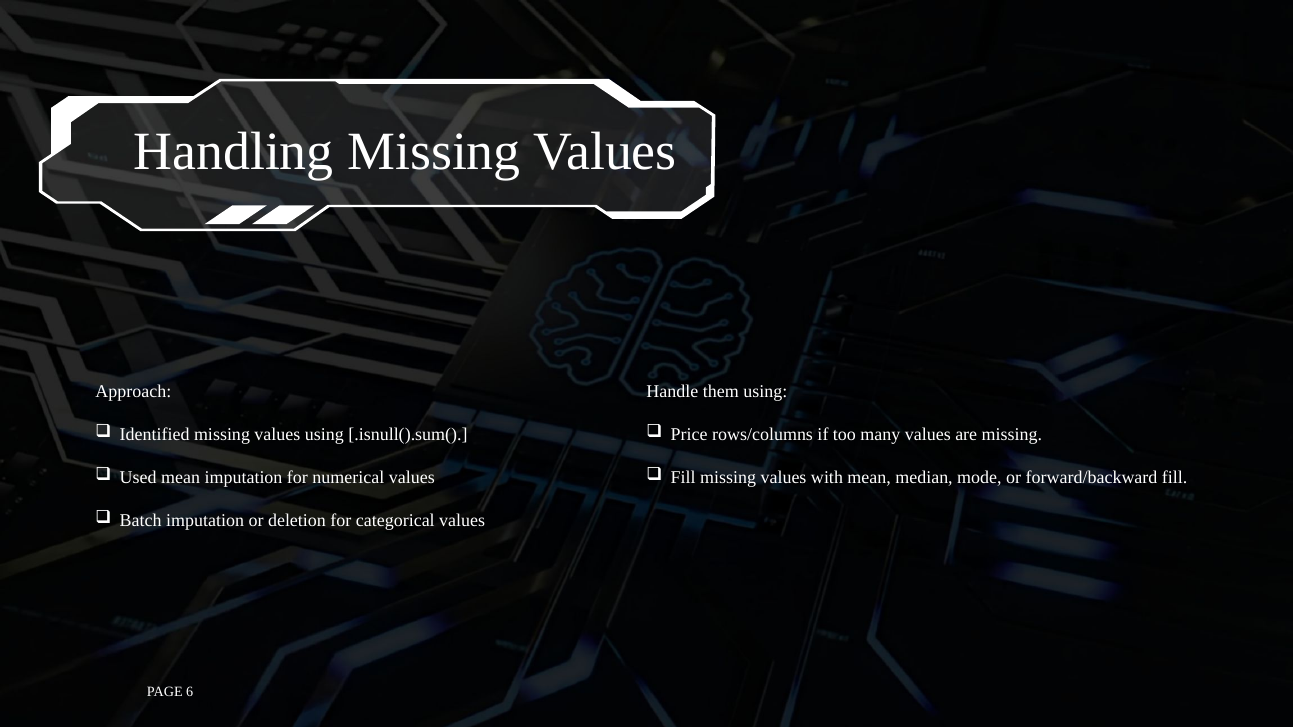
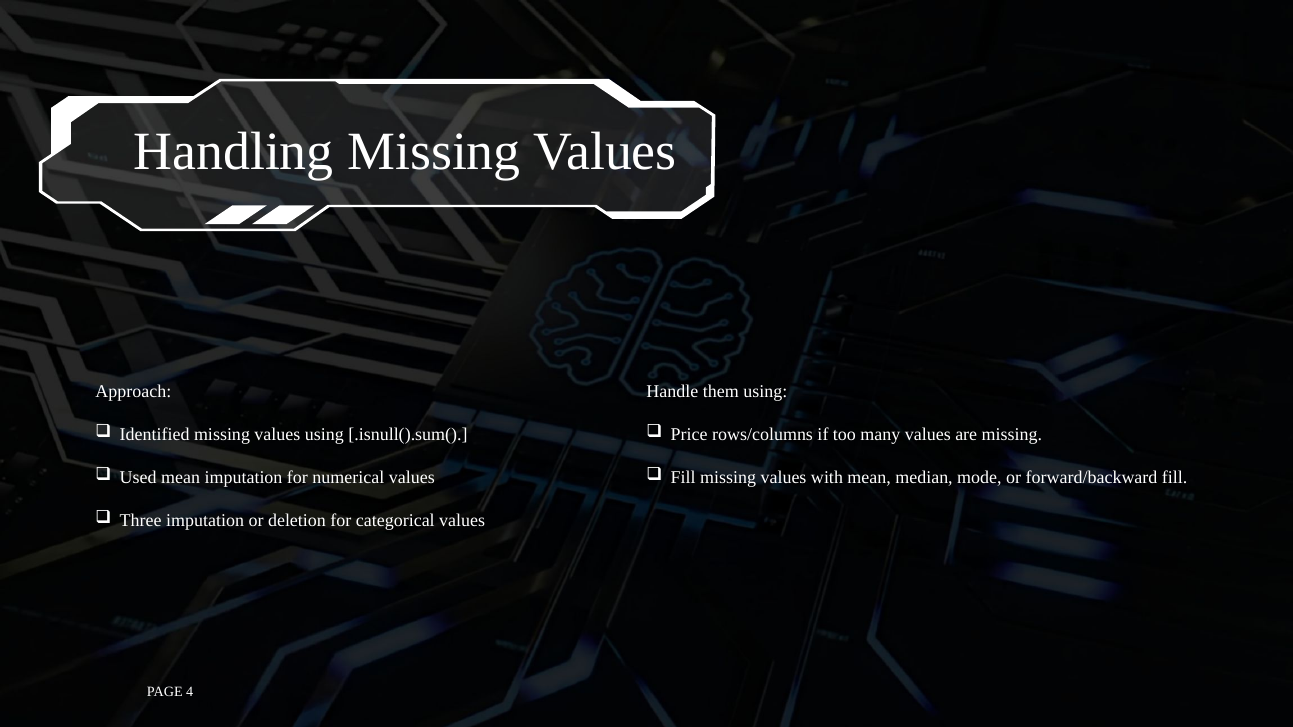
Batch: Batch -> Three (141, 521)
6: 6 -> 4 (190, 692)
